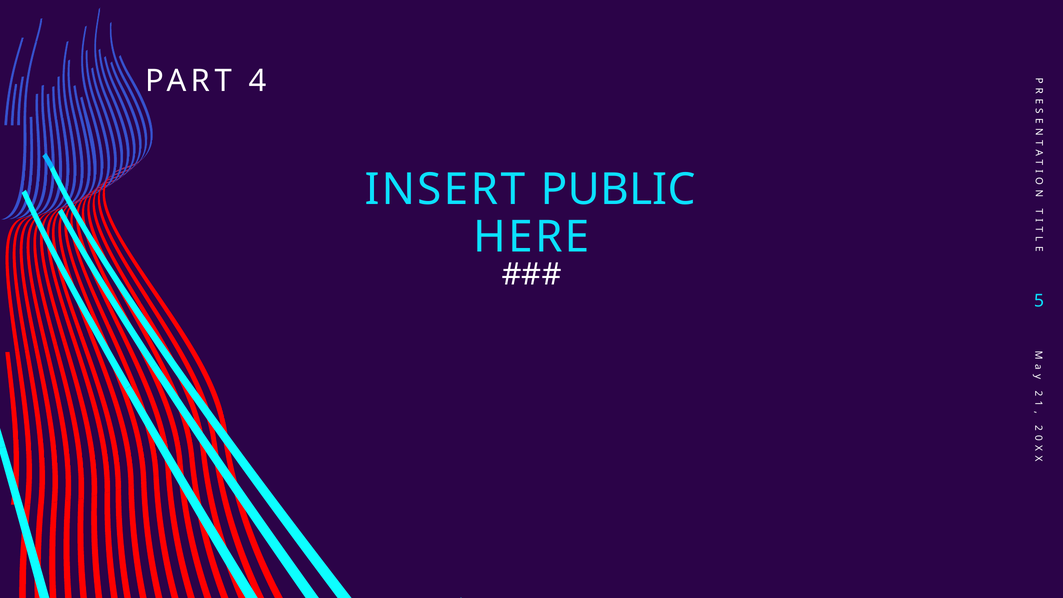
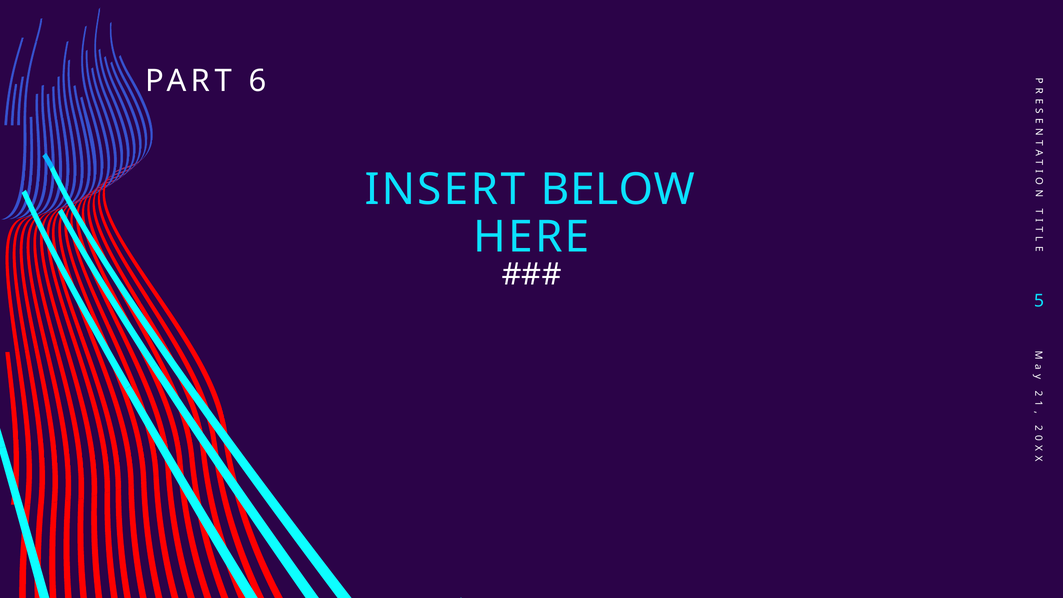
4: 4 -> 6 (257, 81)
PUBLIC: PUBLIC -> BELOW (618, 189)
